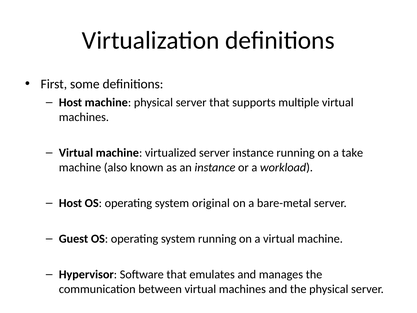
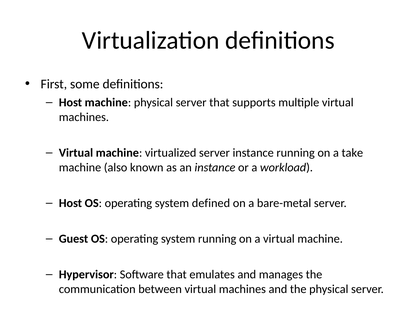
original: original -> defined (211, 203)
